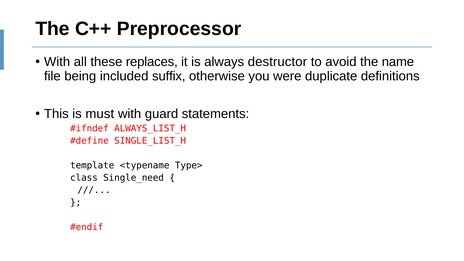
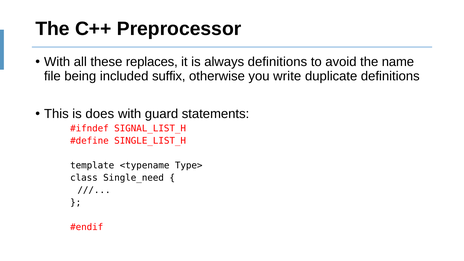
always destructor: destructor -> definitions (277, 62)
were: were -> write (287, 76)
must: must -> does (100, 114)
ALWAYS_LIST_H: ALWAYS_LIST_H -> SIGNAL_LIST_H (150, 128)
